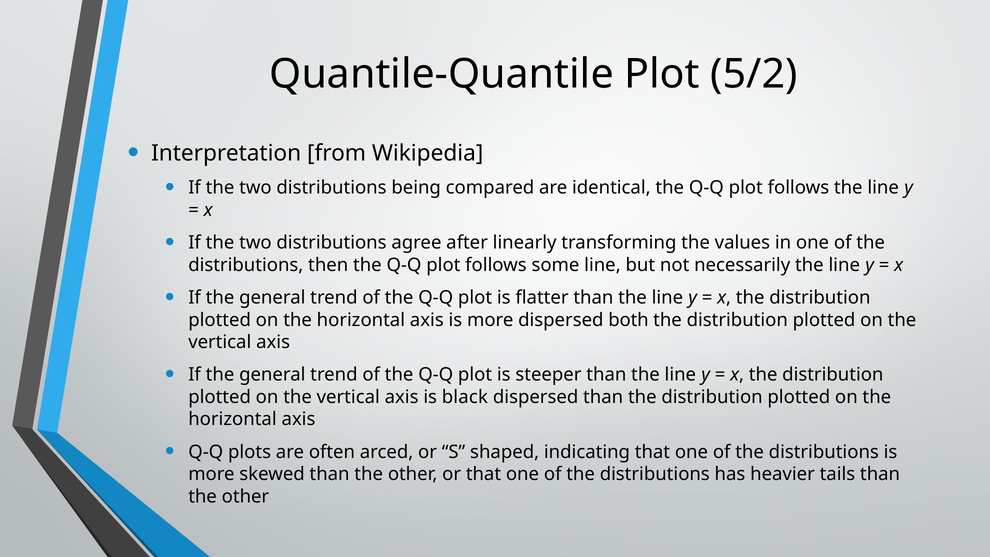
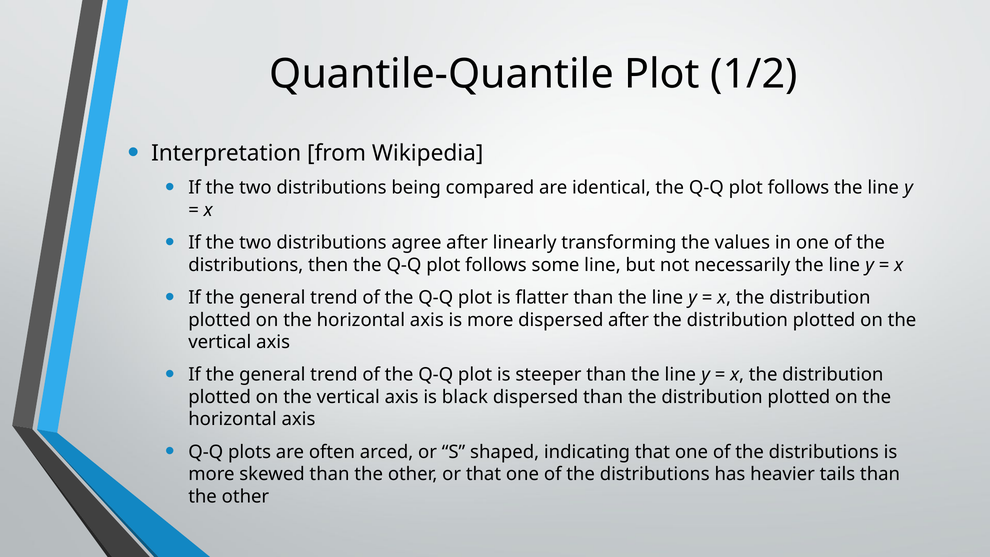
5/2: 5/2 -> 1/2 (754, 74)
dispersed both: both -> after (628, 320)
